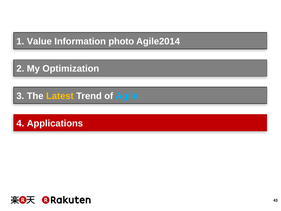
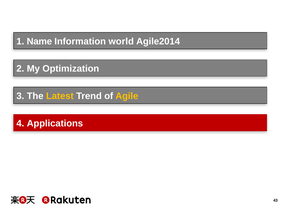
Value: Value -> Name (39, 41)
photo: photo -> world (121, 41)
Agile colour: light blue -> yellow (127, 96)
